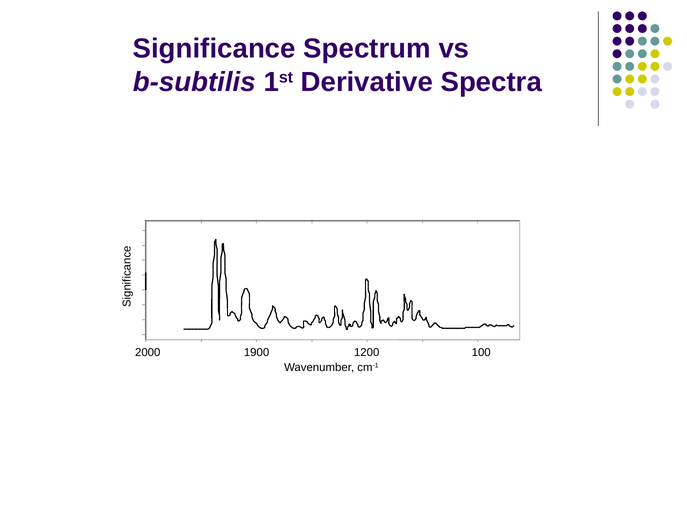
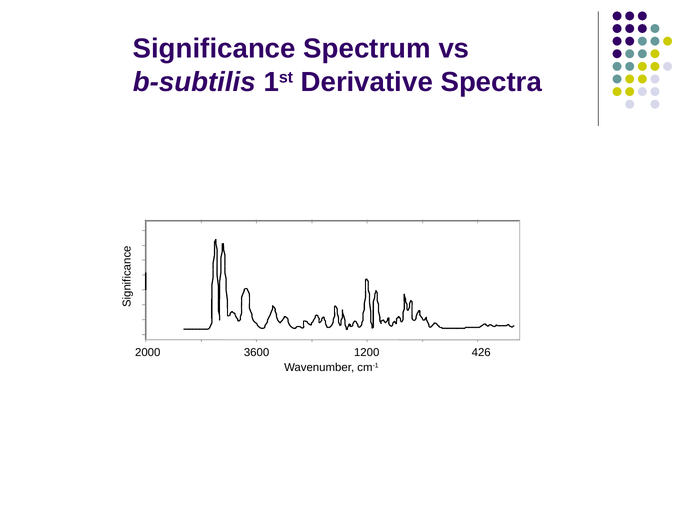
1900: 1900 -> 3600 (257, 353)
100: 100 -> 426 (481, 353)
